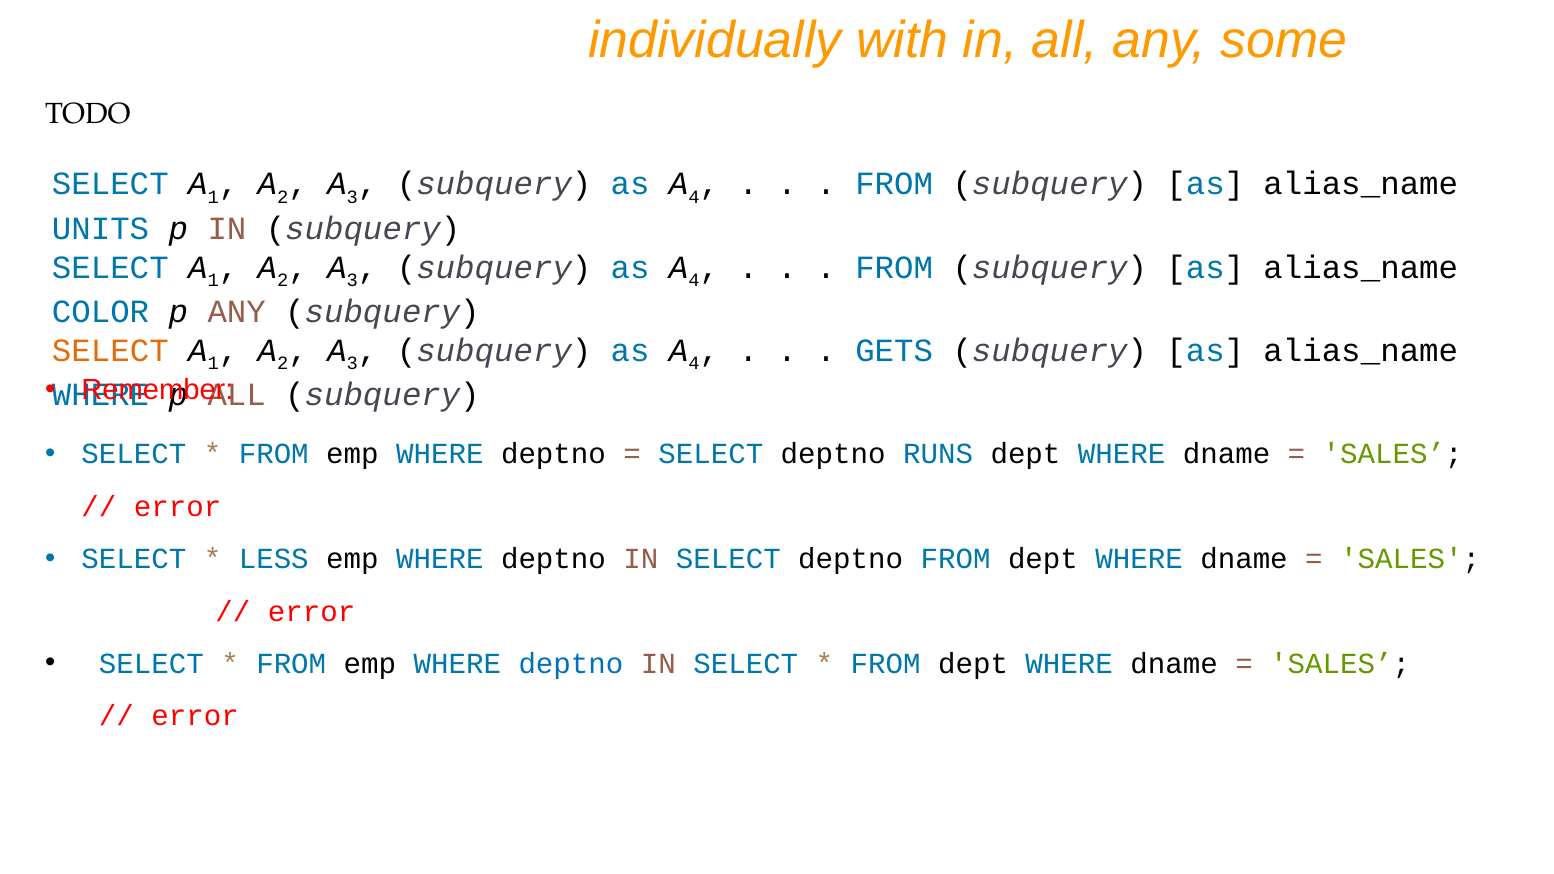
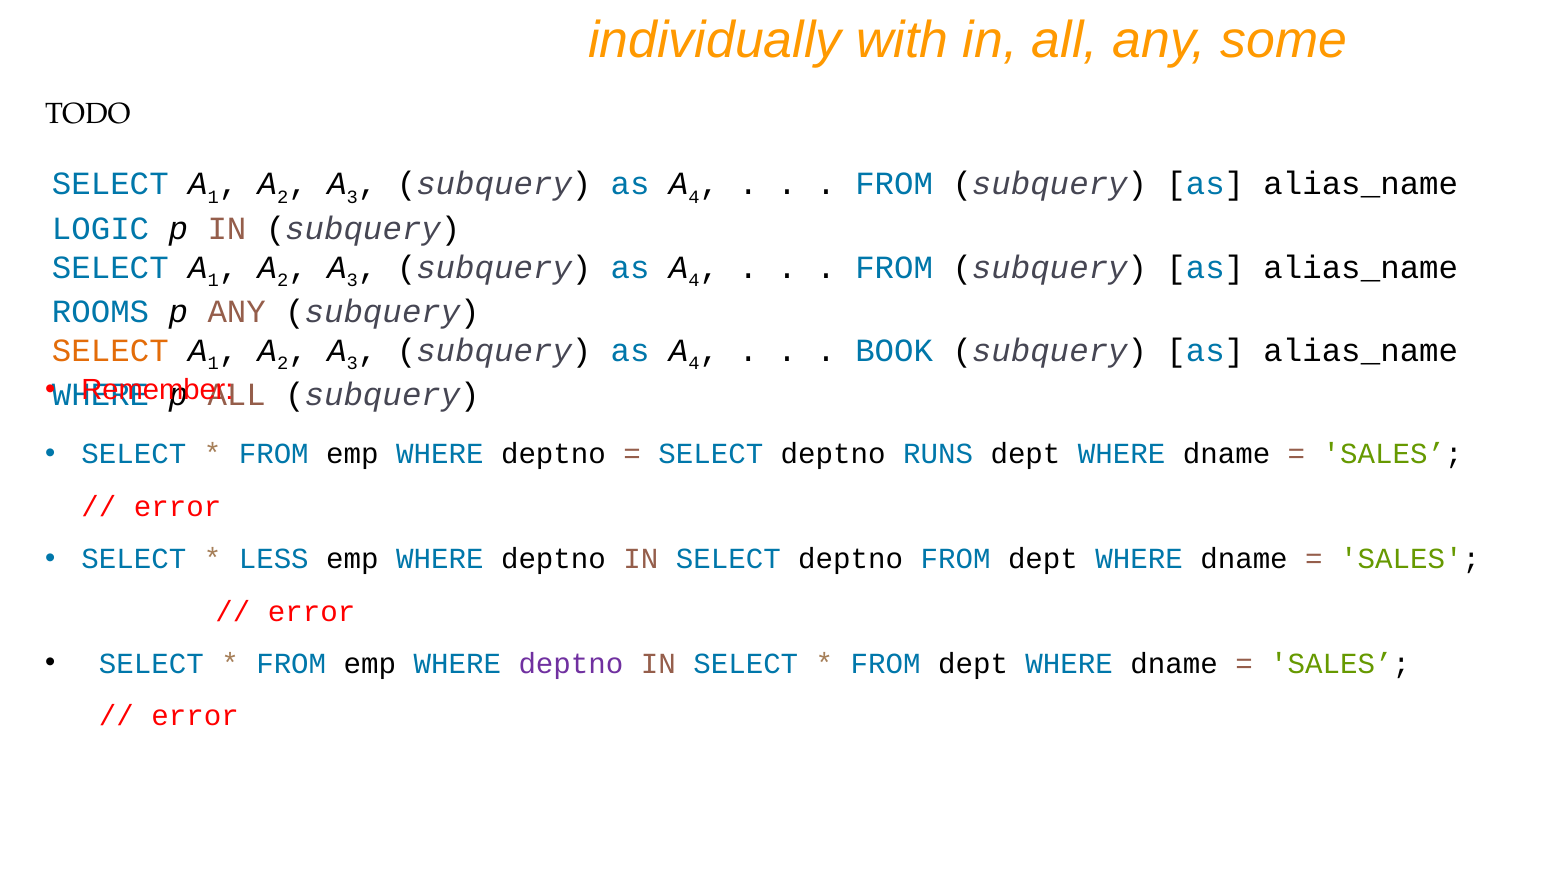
UNITS: UNITS -> LOGIC (101, 229)
COLOR: COLOR -> ROOMS (101, 312)
GETS: GETS -> BOOK (894, 350)
deptno colour: blue -> purple (571, 664)
